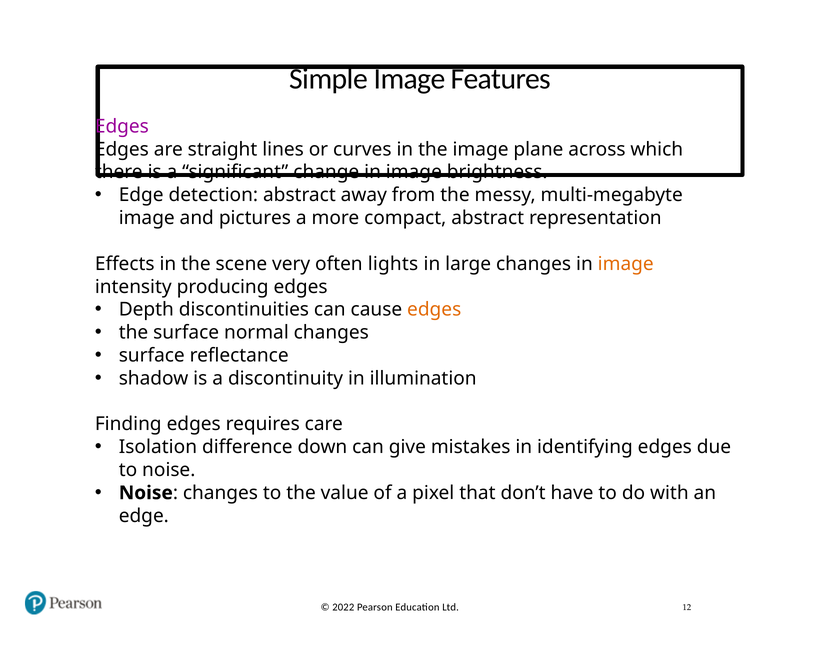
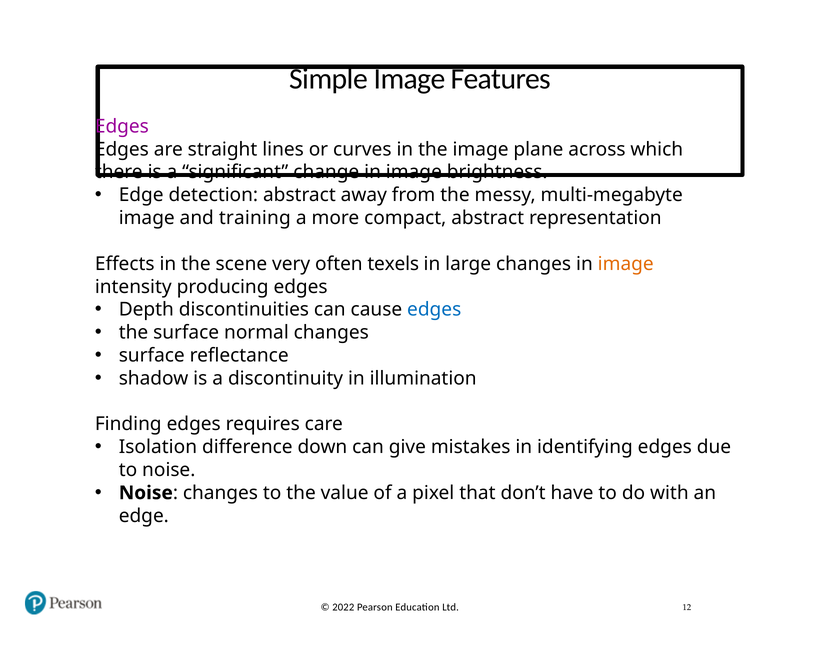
pictures: pictures -> training (255, 218)
lights: lights -> texels (393, 264)
edges colour: orange -> blue (434, 310)
